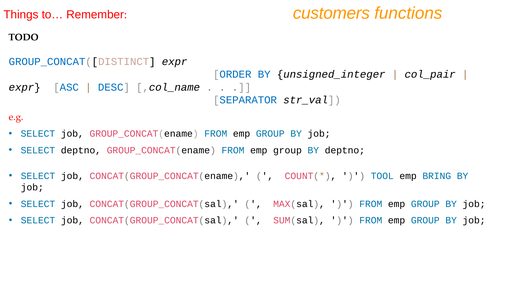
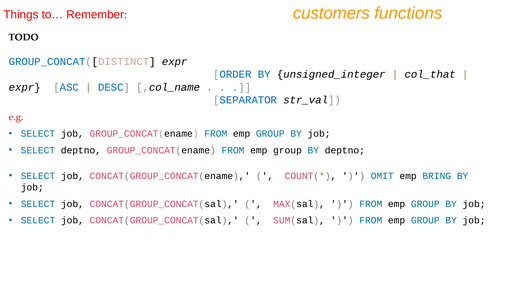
col_pair: col_pair -> col_that (430, 74)
TOOL: TOOL -> OMIT (382, 176)
